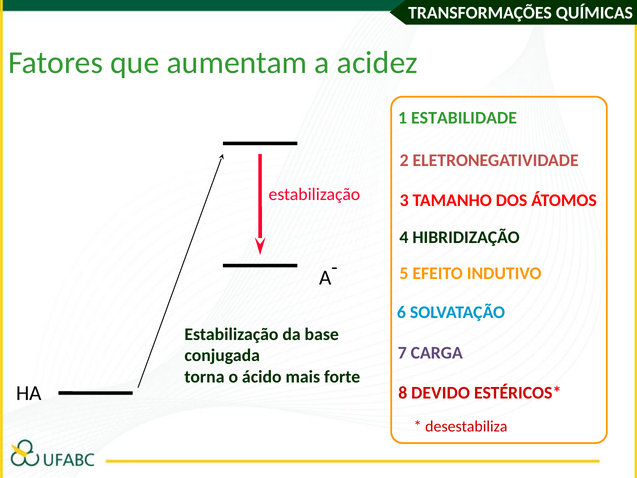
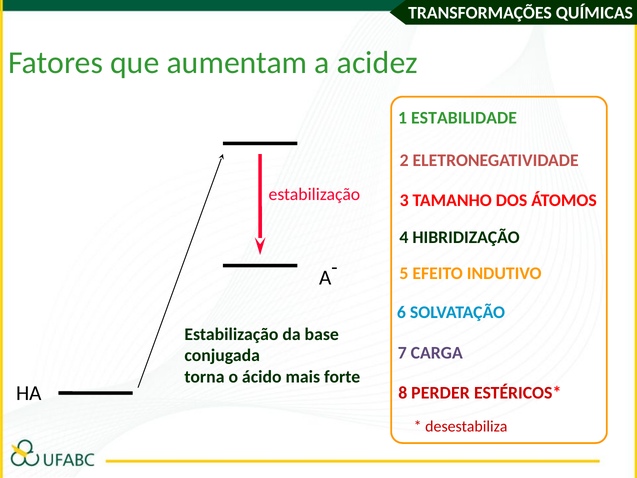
DEVIDO: DEVIDO -> PERDER (441, 393)
